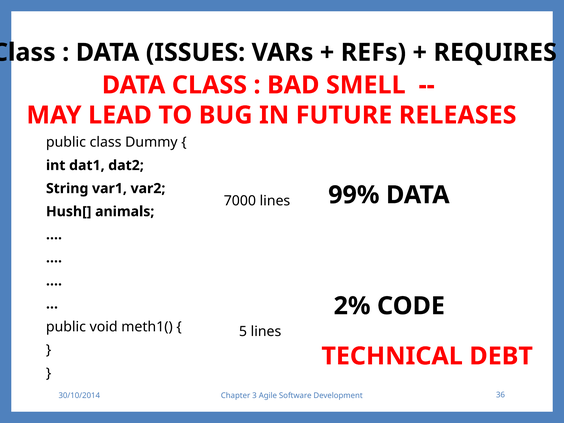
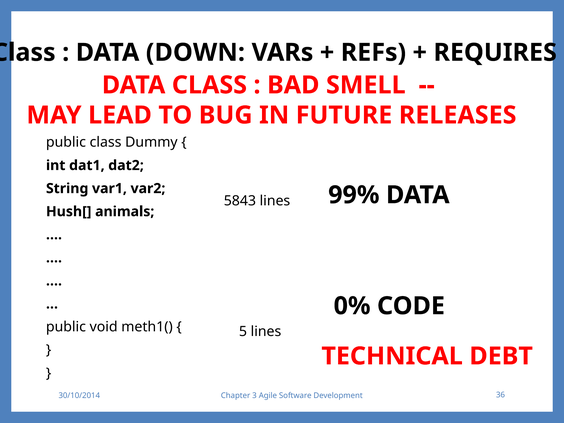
ISSUES: ISSUES -> DOWN (195, 53)
7000: 7000 -> 5843 (240, 201)
2%: 2% -> 0% (352, 306)
